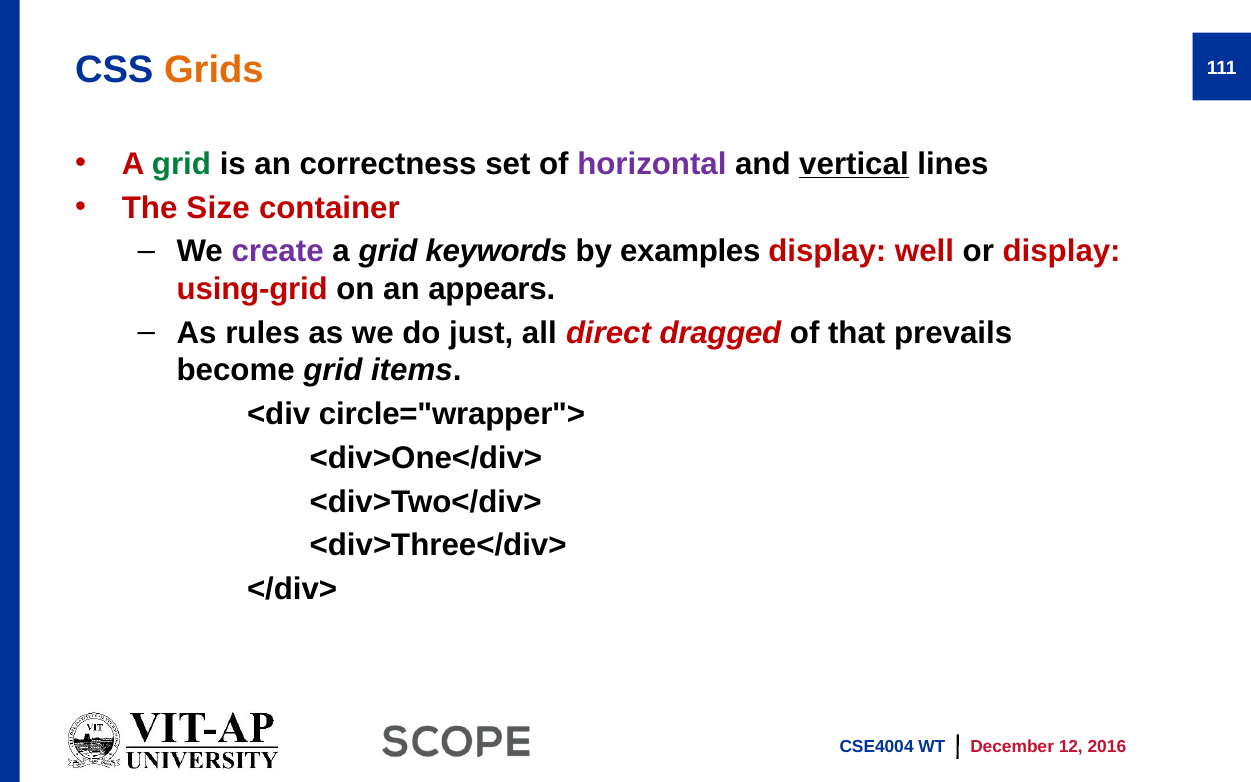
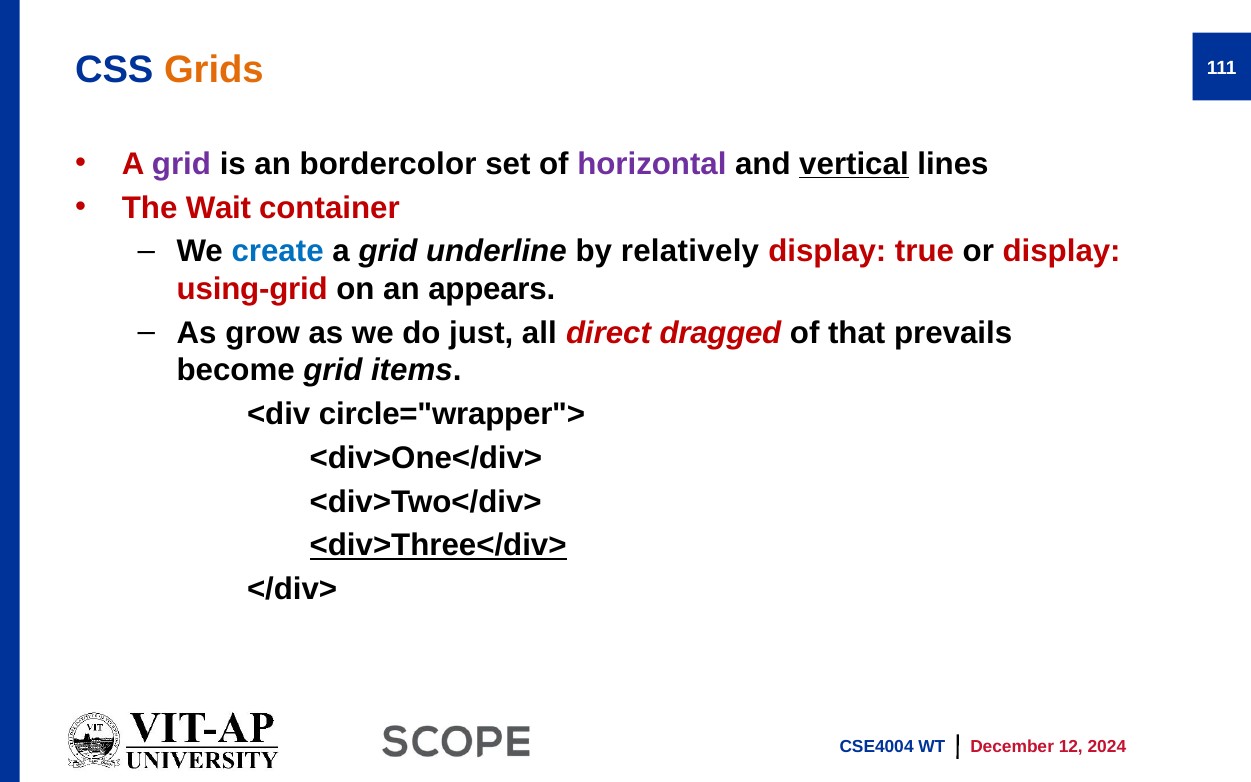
grid colour: green -> purple (181, 164)
correctness: correctness -> bordercolor (388, 164)
Size: Size -> Wait (218, 208)
create colour: purple -> blue (278, 252)
keywords: keywords -> underline (496, 252)
examples: examples -> relatively (690, 252)
well: well -> true (925, 252)
rules: rules -> grow (263, 333)
<div>Three</div> underline: none -> present (438, 546)
2016: 2016 -> 2024 (1107, 747)
